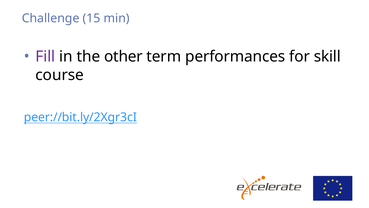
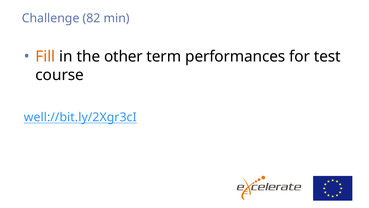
15: 15 -> 82 (92, 18)
Fill colour: purple -> orange (45, 56)
skill: skill -> test (327, 56)
peer://bit.ly/2Xgr3cI: peer://bit.ly/2Xgr3cI -> well://bit.ly/2Xgr3cI (80, 117)
